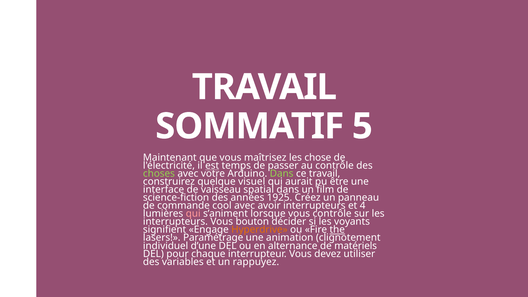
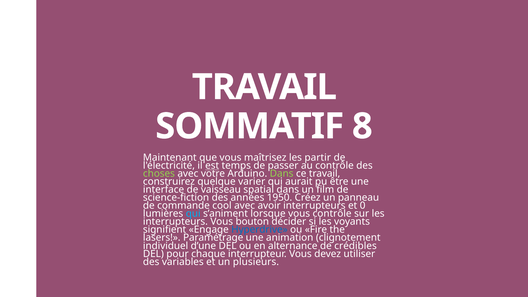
5: 5 -> 8 (362, 126)
chose: chose -> partir (318, 158)
visuel: visuel -> varier (252, 182)
1925: 1925 -> 1950 (280, 198)
4: 4 -> 0 (363, 206)
qui colour: pink -> light blue (193, 214)
Hyperdrive colour: orange -> blue (259, 230)
the underline: present -> none (337, 230)
matériels: matériels -> crédibles (356, 246)
rappuyez: rappuyez -> plusieurs (256, 262)
